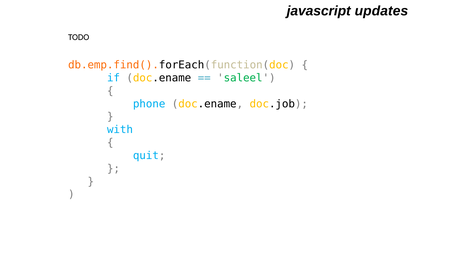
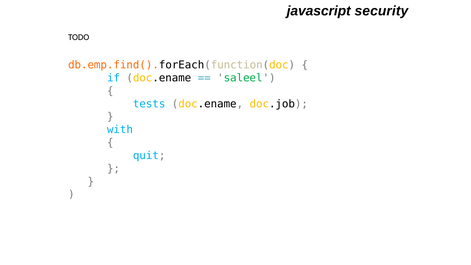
updates: updates -> security (381, 11)
phone: phone -> tests (149, 104)
